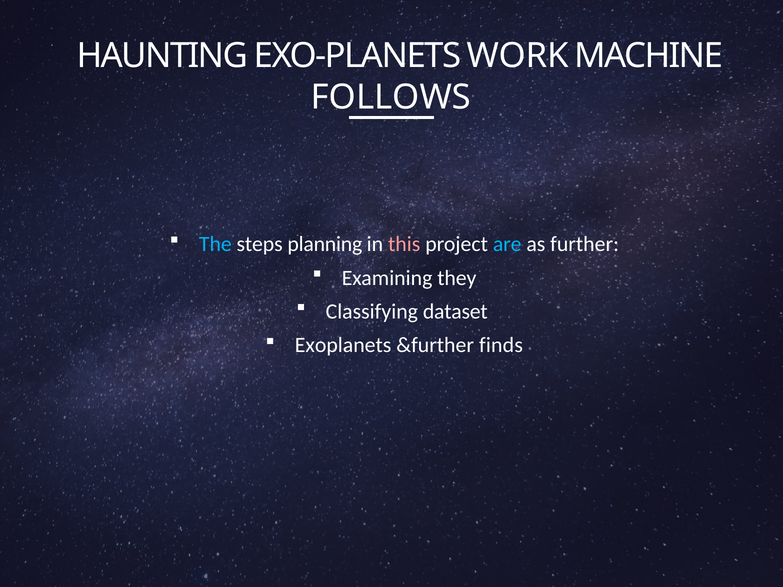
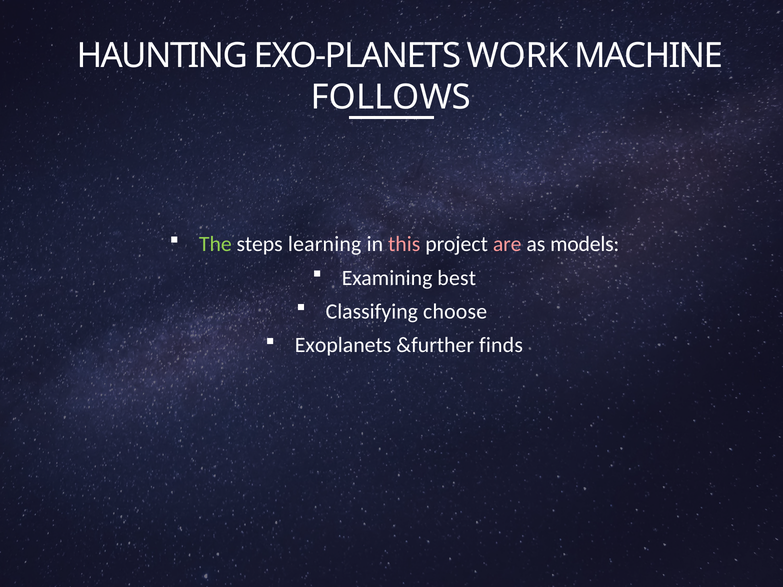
The colour: light blue -> light green (215, 244)
planning: planning -> learning (325, 244)
are colour: light blue -> pink (507, 244)
further: further -> models (585, 244)
they: they -> best (457, 278)
dataset: dataset -> choose (455, 312)
